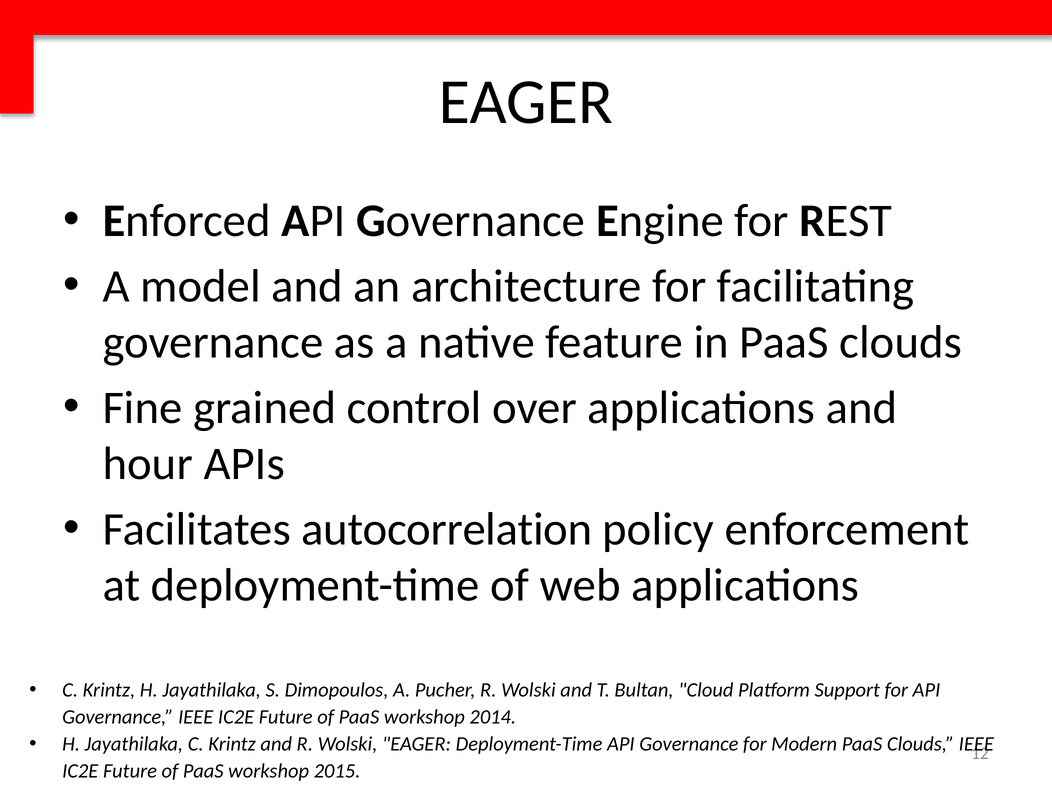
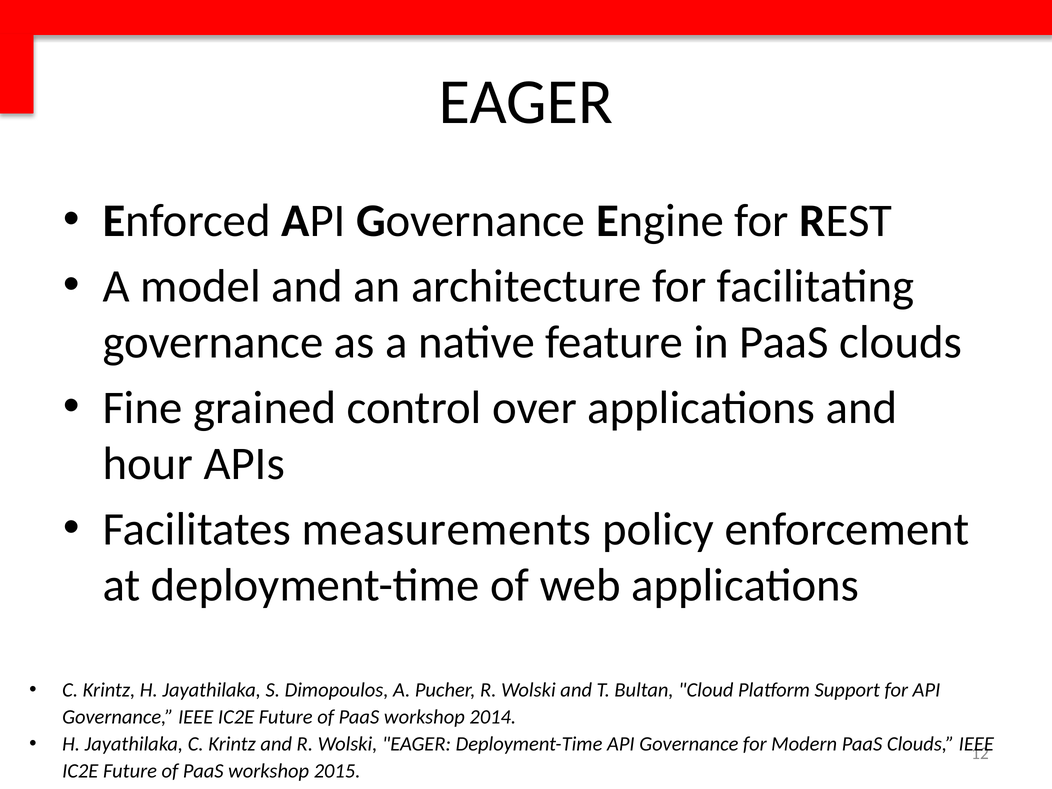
autocorrelation: autocorrelation -> measurements (446, 529)
